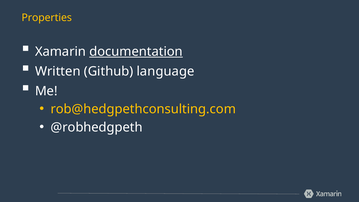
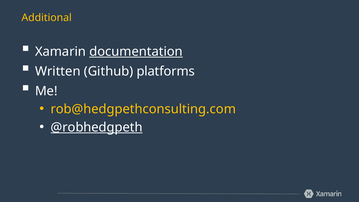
Properties: Properties -> Additional (47, 18)
language: language -> platforms (166, 71)
@robhedgpeth underline: none -> present (97, 127)
